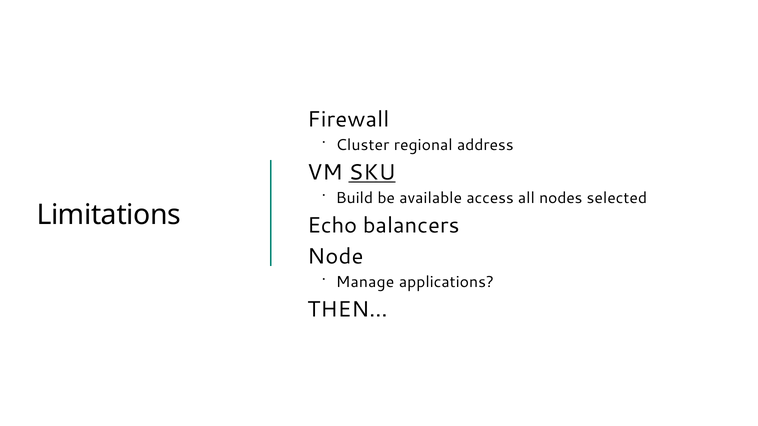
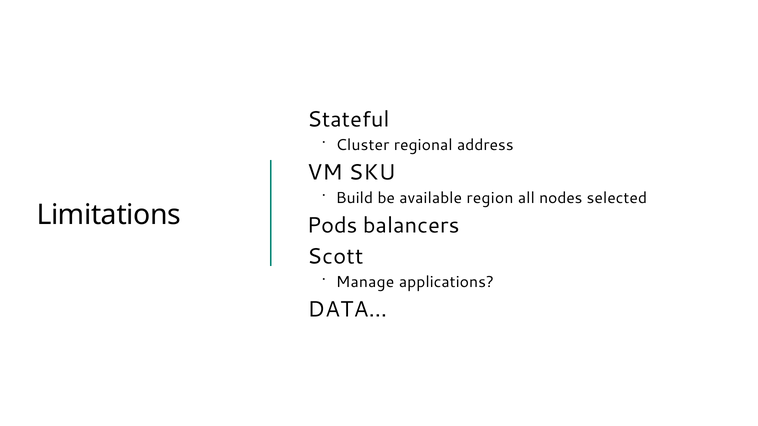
Firewall: Firewall -> Stateful (348, 119)
SKU underline: present -> none (372, 173)
access: access -> region (490, 198)
Echo: Echo -> Pods (332, 226)
Node: Node -> Scott (335, 257)
THEN…: THEN… -> DATA… (347, 310)
